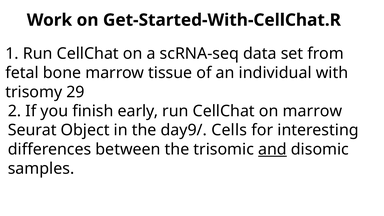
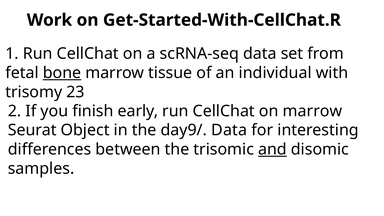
bone underline: none -> present (62, 73)
29: 29 -> 23 (75, 92)
day9/ Cells: Cells -> Data (229, 130)
